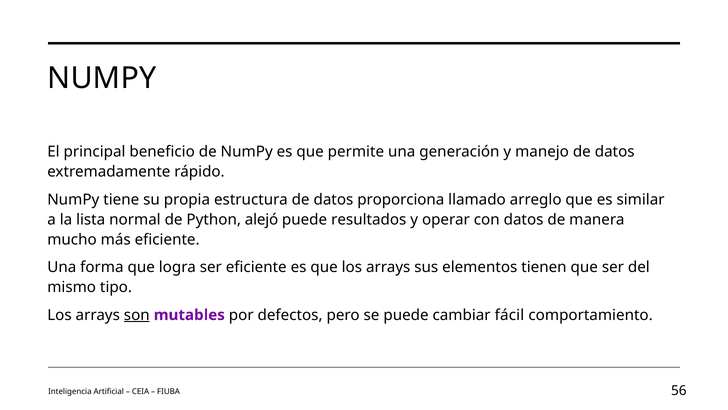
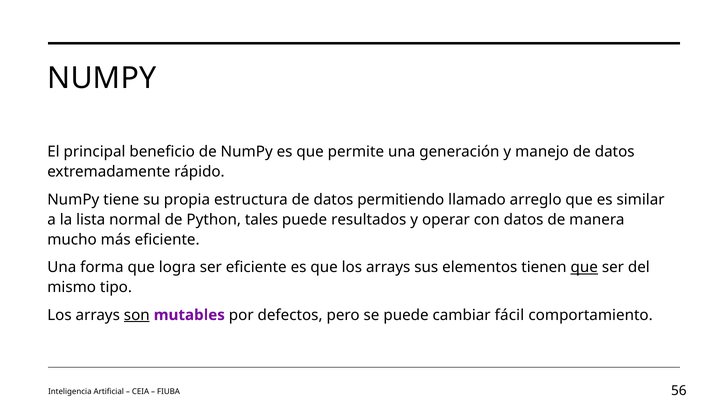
proporciona: proporciona -> permitiendo (401, 199)
alejó: alejó -> tales (262, 219)
que underline: none -> present (584, 267)
